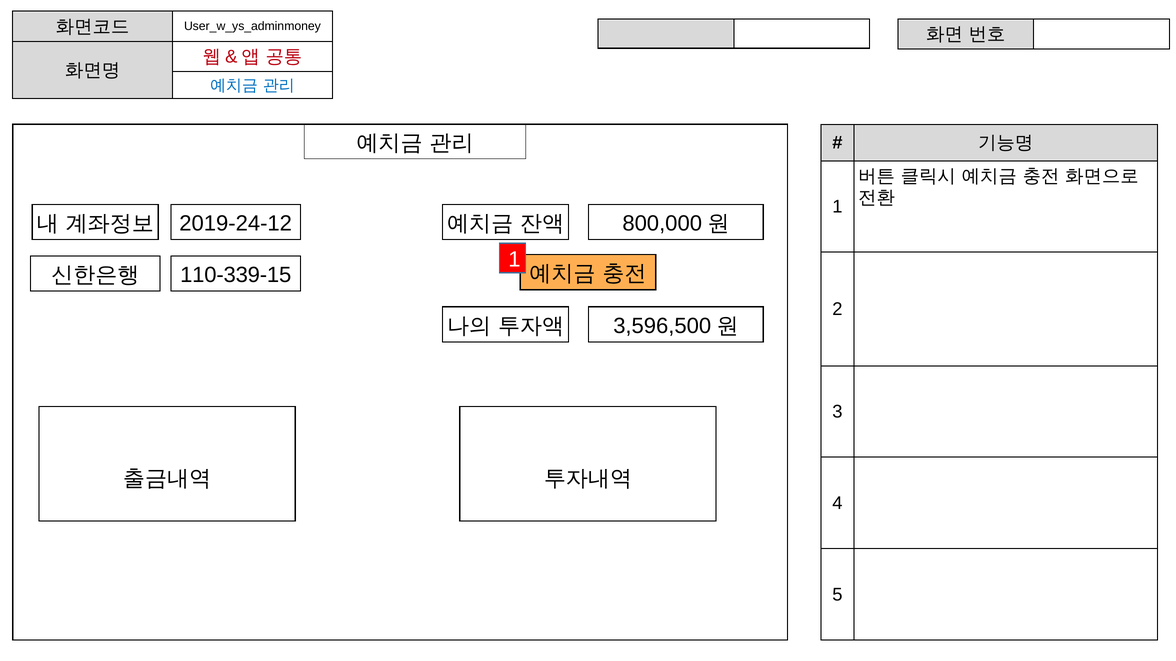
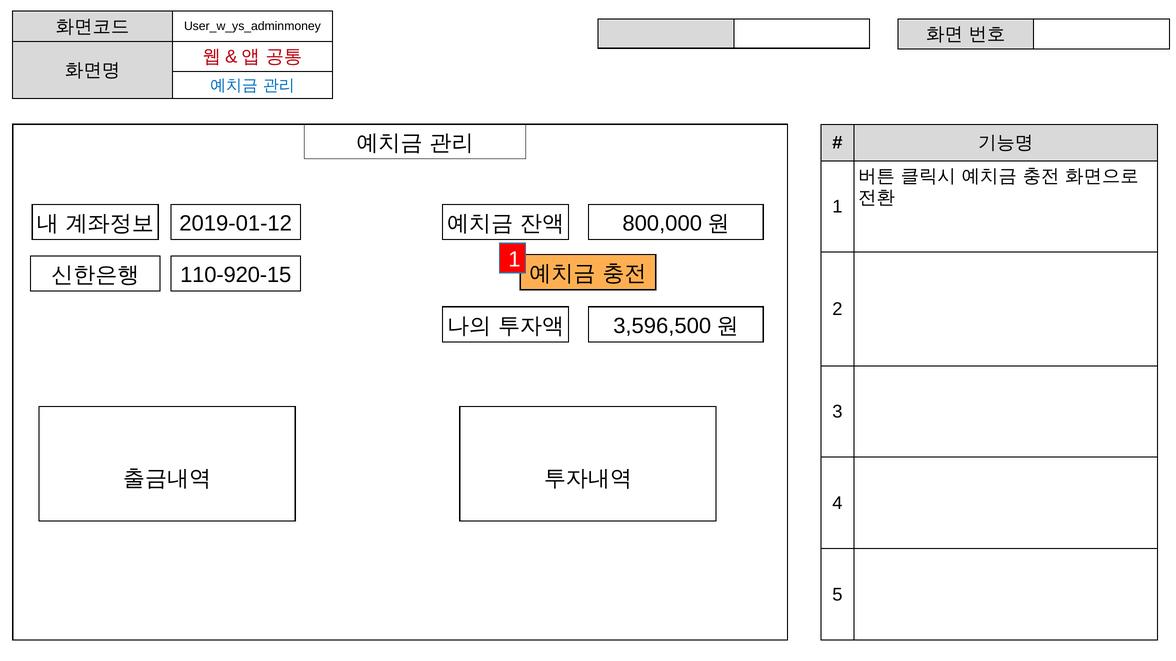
2019-24-12: 2019-24-12 -> 2019-01-12 (236, 224)
110-339-15: 110-339-15 -> 110-920-15 (236, 275)
